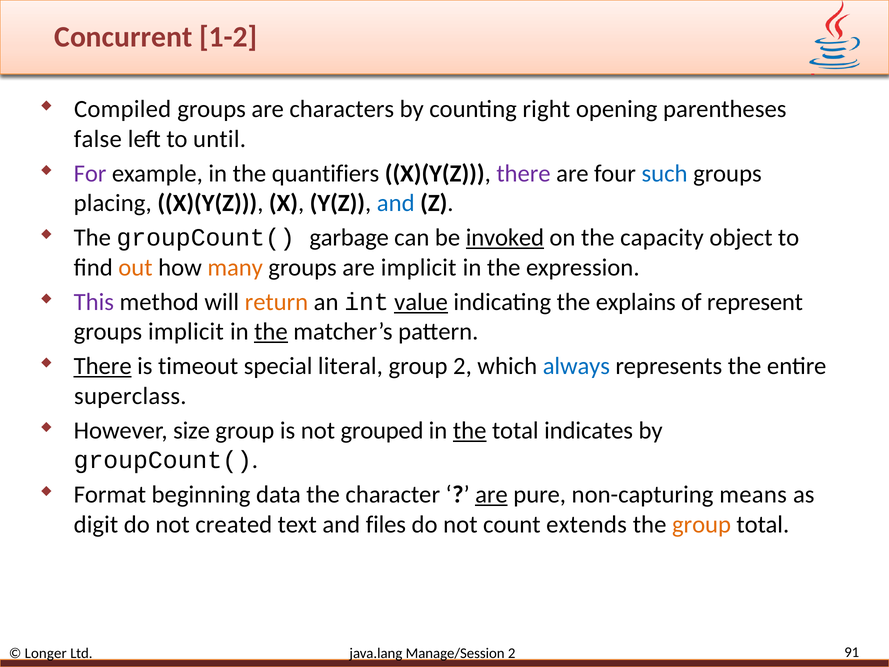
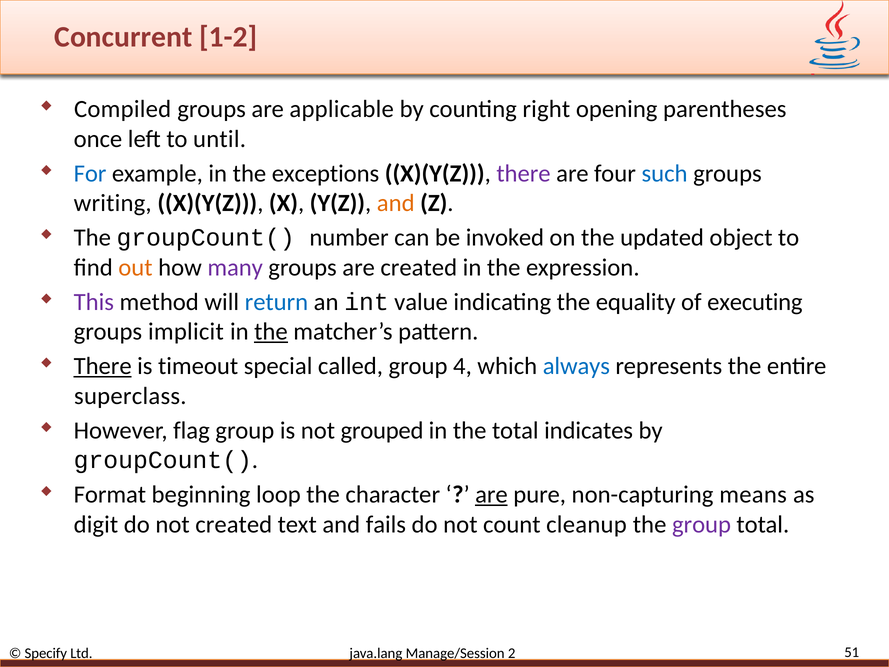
characters: characters -> applicable (342, 109)
false: false -> once (98, 139)
For colour: purple -> blue (90, 173)
quantifiers: quantifiers -> exceptions (325, 173)
placing: placing -> writing (113, 203)
and colour: blue -> orange (396, 203)
garbage: garbage -> number (349, 238)
invoked underline: present -> none (505, 238)
capacity: capacity -> updated (662, 238)
many colour: orange -> purple (235, 267)
are implicit: implicit -> created (419, 267)
return colour: orange -> blue (276, 302)
value underline: present -> none (421, 302)
explains: explains -> equality (636, 302)
represent: represent -> executing (755, 302)
literal: literal -> called (350, 366)
group 2: 2 -> 4 (462, 366)
size: size -> flag (191, 430)
the underline: present -> none (470, 430)
data: data -> loop (278, 495)
files: files -> fails (386, 524)
extends: extends -> cleanup (587, 524)
group colour: orange -> purple (702, 524)
Longer: Longer -> Specify (46, 653)
91: 91 -> 51 (852, 652)
